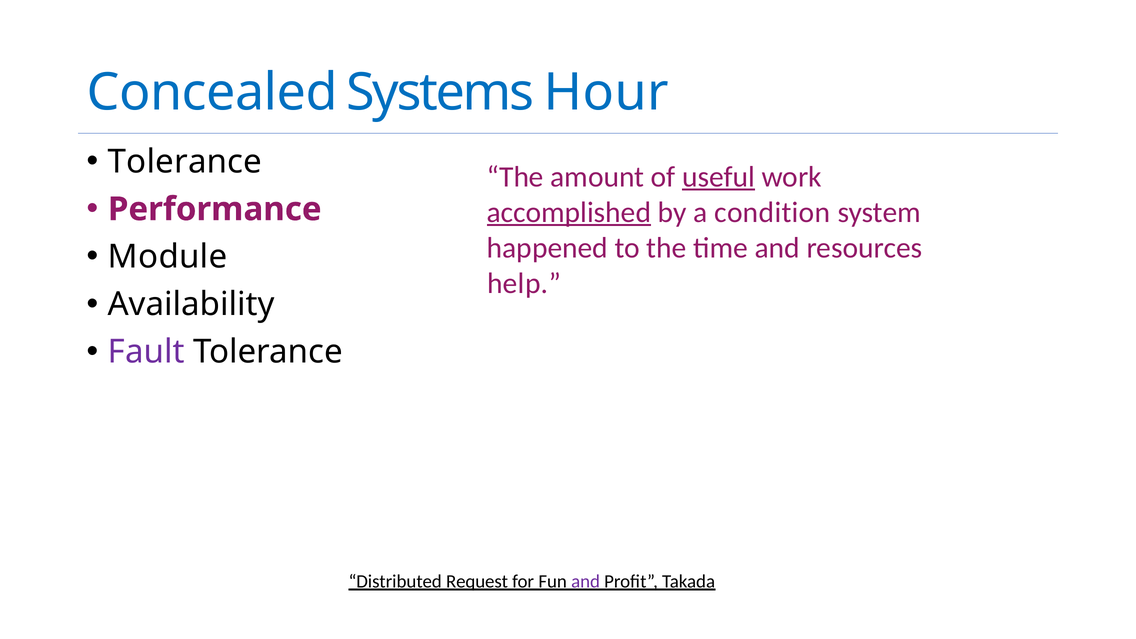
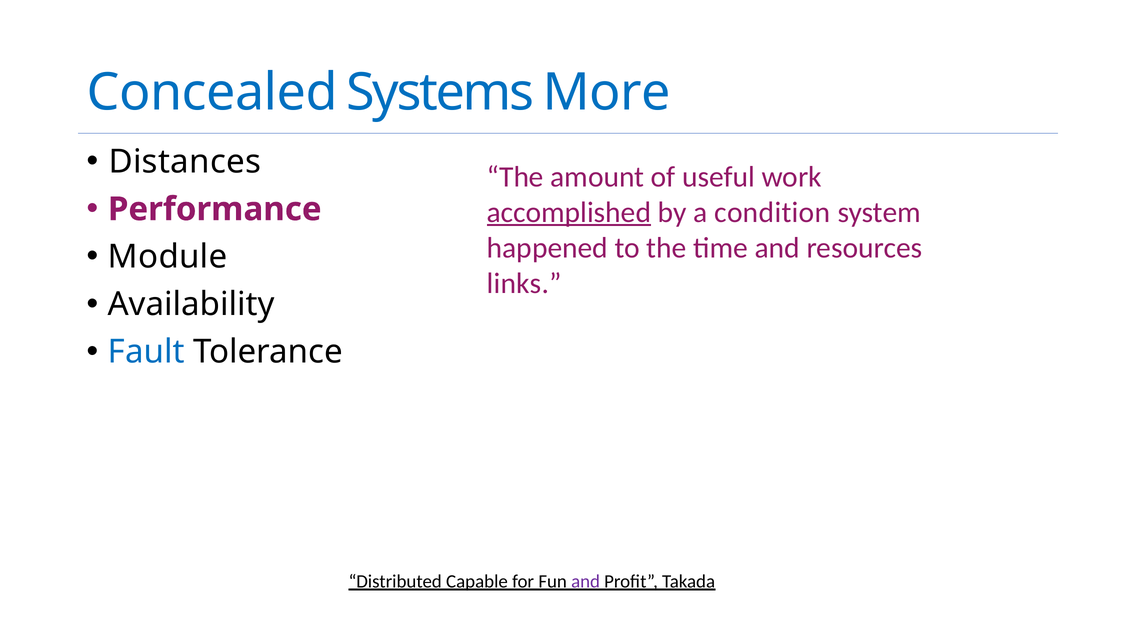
Hour: Hour -> More (607, 93)
Tolerance: Tolerance -> Distances (185, 162)
useful underline: present -> none (719, 177)
help: help -> links (524, 283)
Fault colour: purple -> blue (146, 352)
Request: Request -> Capable (477, 581)
